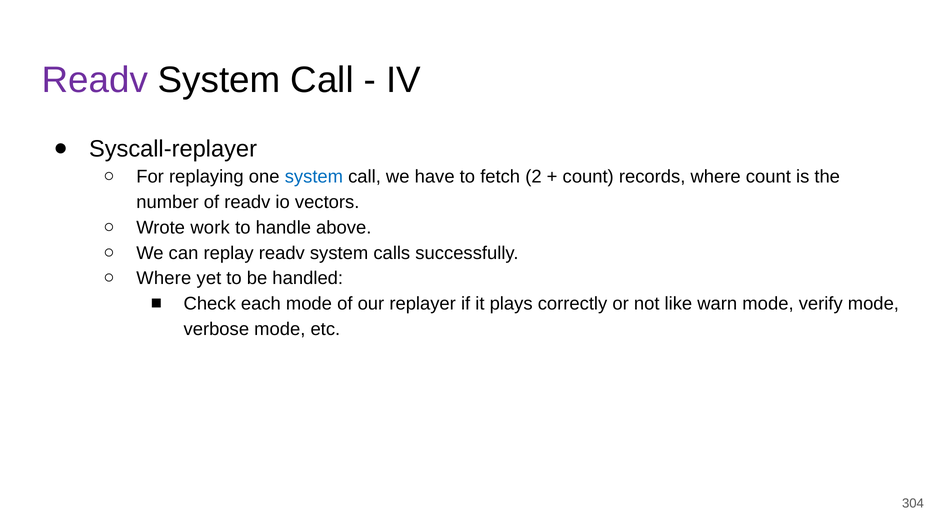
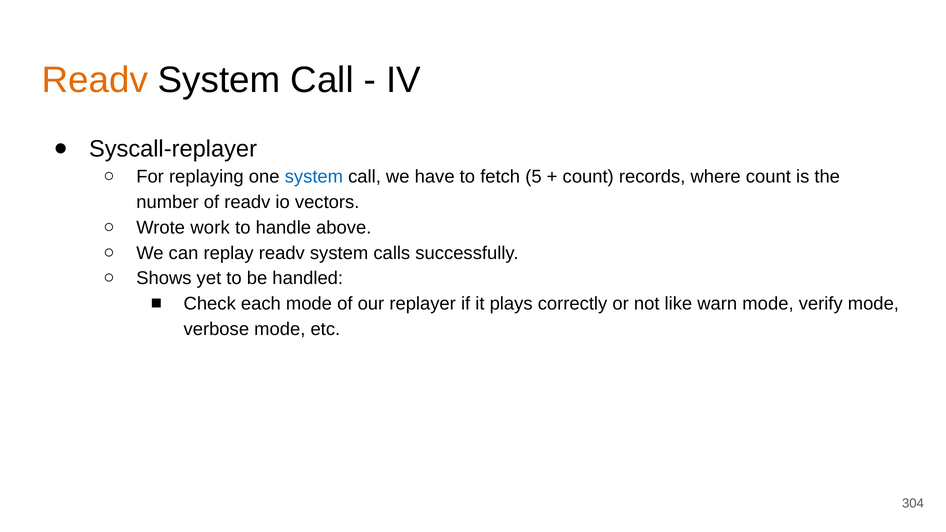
Readv colour: purple -> orange (95, 80)
2: 2 -> 5 (533, 177)
Where: Where -> Shows (164, 278)
